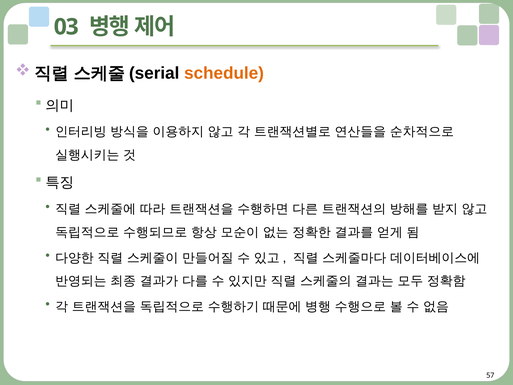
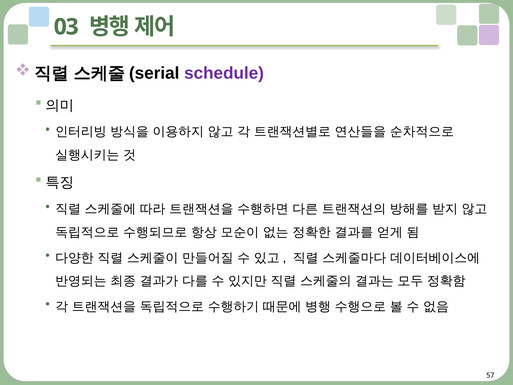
schedule colour: orange -> purple (224, 73)
